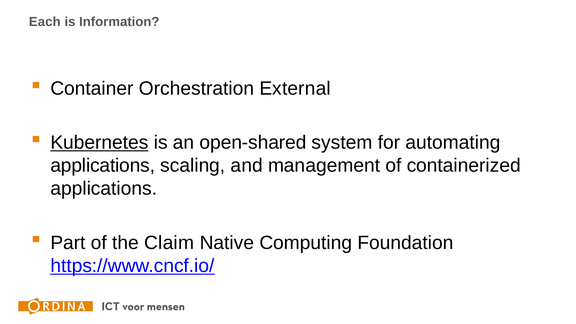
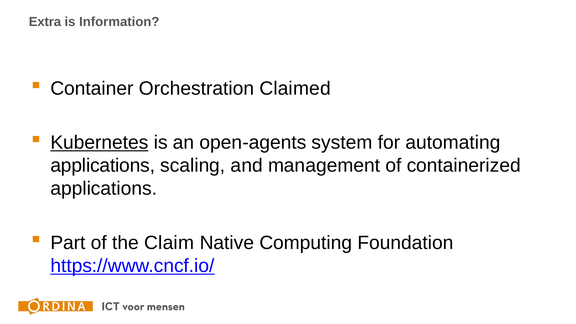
Each: Each -> Extra (45, 22)
External: External -> Claimed (295, 88)
open-shared: open-shared -> open-agents (253, 143)
